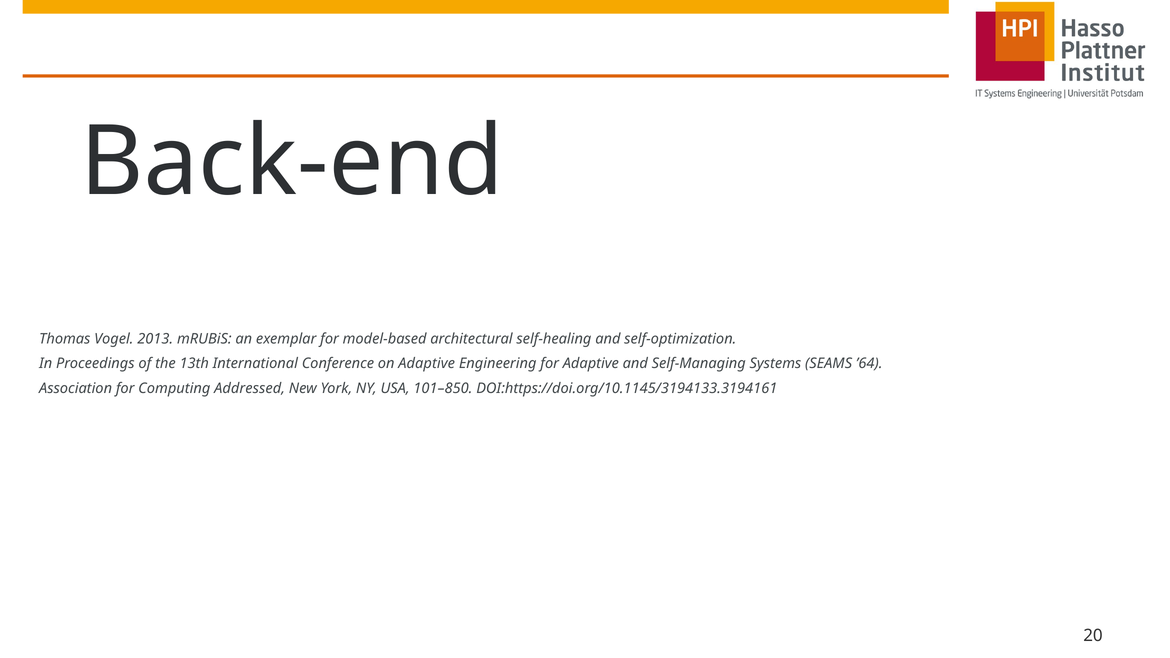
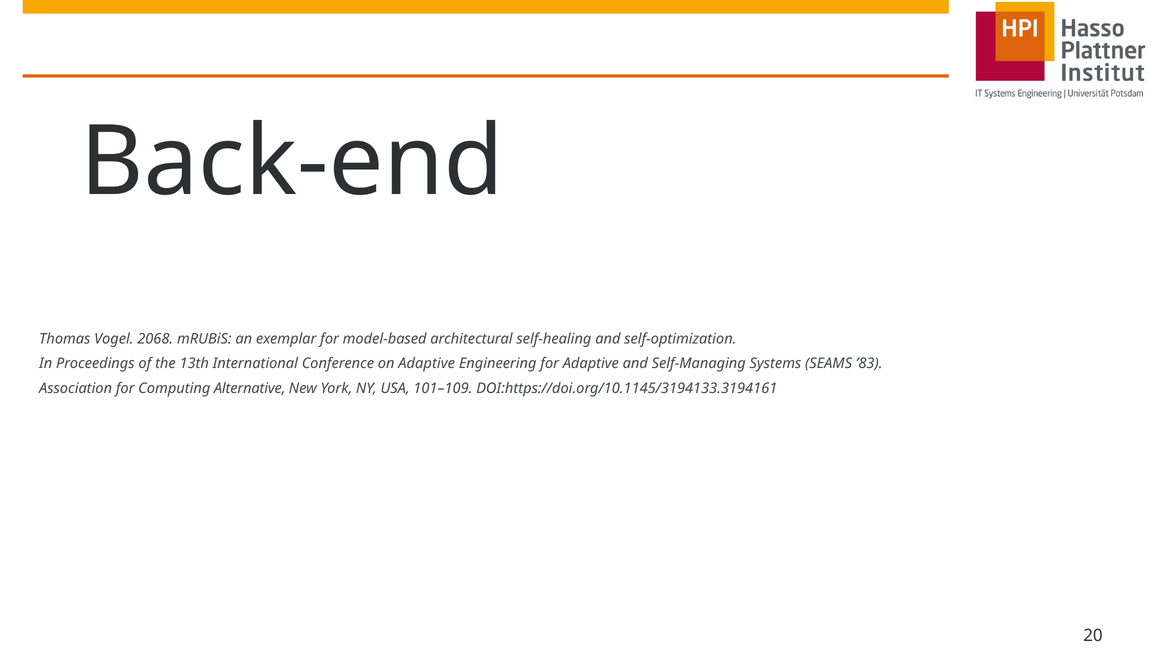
2013: 2013 -> 2068 (155, 339)
’64: ’64 -> ’83 (869, 364)
Addressed: Addressed -> Alternative (250, 389)
101–850: 101–850 -> 101–109 (443, 389)
